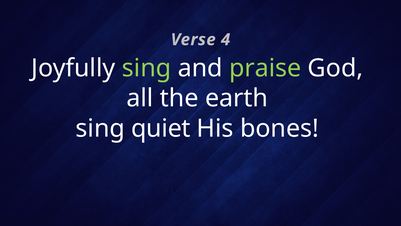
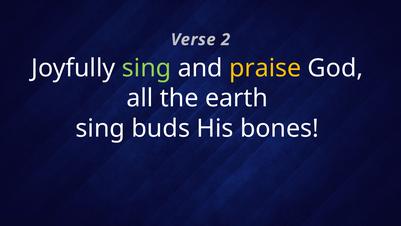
4: 4 -> 2 (226, 40)
praise colour: light green -> yellow (265, 68)
quiet: quiet -> buds (161, 128)
